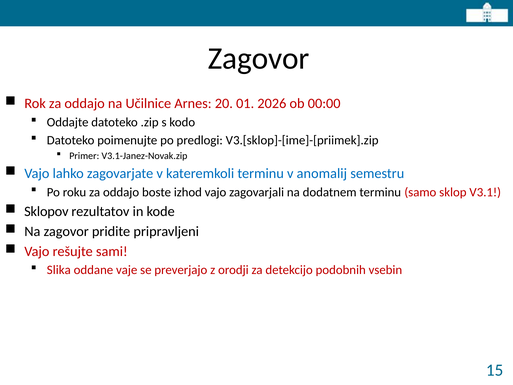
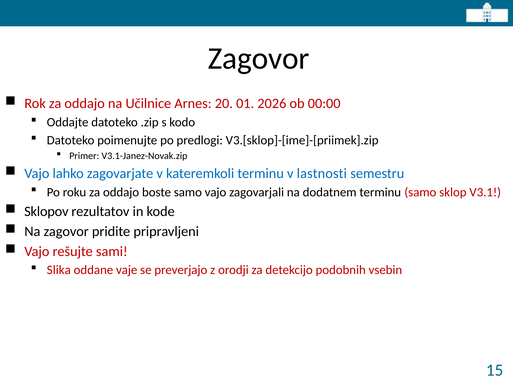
anomalij: anomalij -> lastnosti (322, 173)
boste izhod: izhod -> samo (188, 192)
